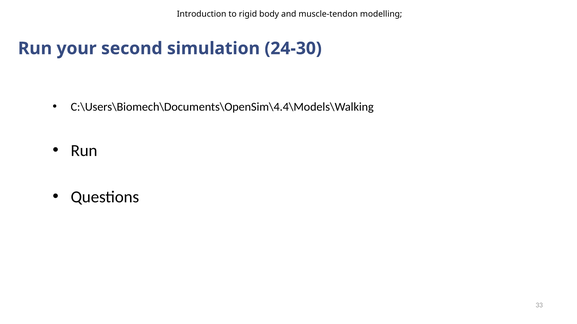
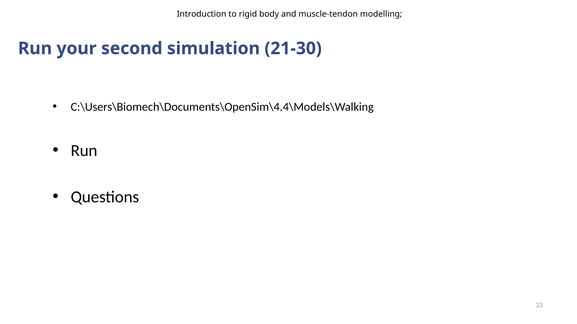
24-30: 24-30 -> 21-30 (293, 49)
